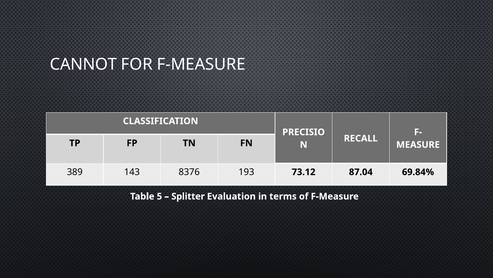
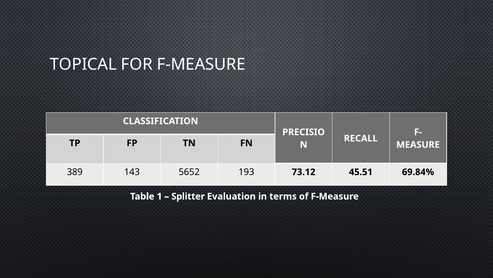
CANNOT: CANNOT -> TOPICAL (83, 64)
8376: 8376 -> 5652 (189, 172)
87.04: 87.04 -> 45.51 (361, 172)
5: 5 -> 1 (159, 196)
